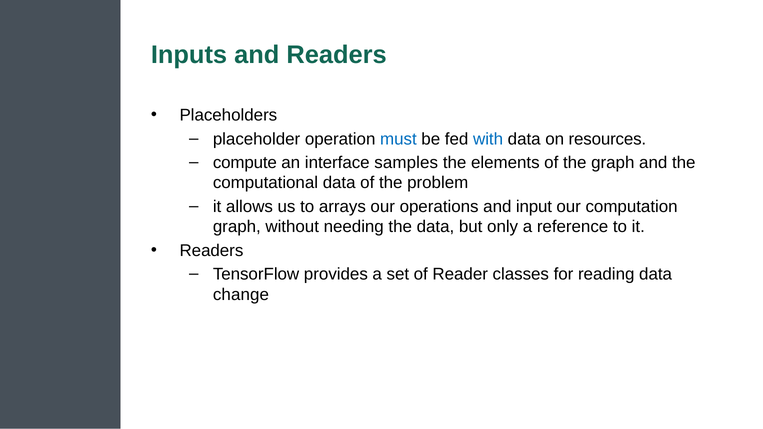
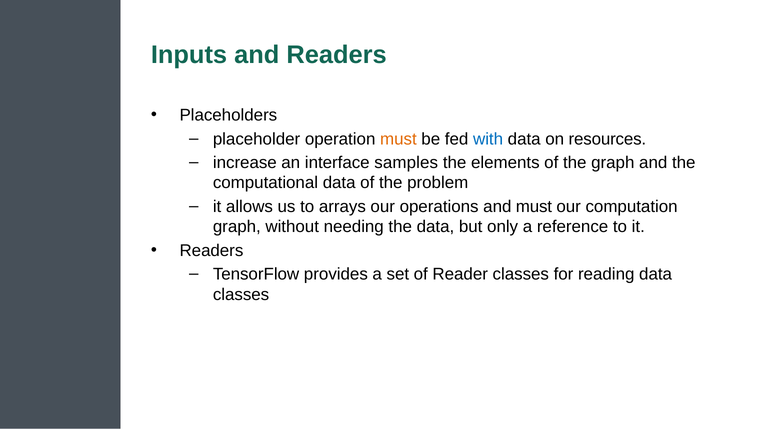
must colour: blue -> orange (398, 139)
compute: compute -> increase (245, 163)
and input: input -> must (534, 207)
change: change -> classes (241, 295)
